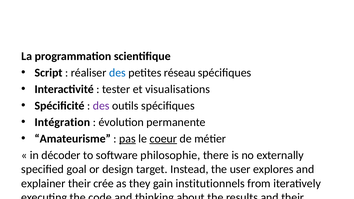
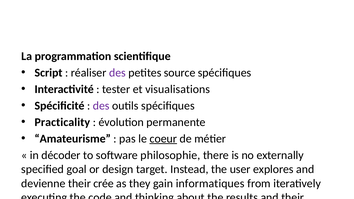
des colour: blue -> purple (117, 73)
réseau: réseau -> source (180, 73)
Intégration: Intégration -> Practicality (62, 122)
pas underline: present -> none (127, 139)
explainer: explainer -> devienne (43, 184)
institutionnels: institutionnels -> informatiques (210, 184)
